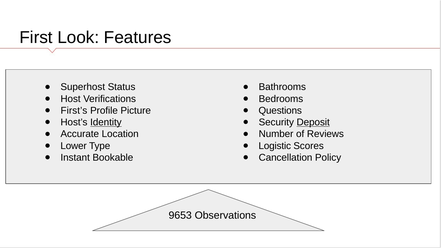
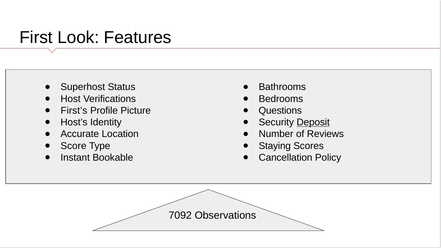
Identity underline: present -> none (106, 122)
Lower: Lower -> Score (73, 146)
Logistic: Logistic -> Staying (275, 146)
9653: 9653 -> 7092 (180, 215)
